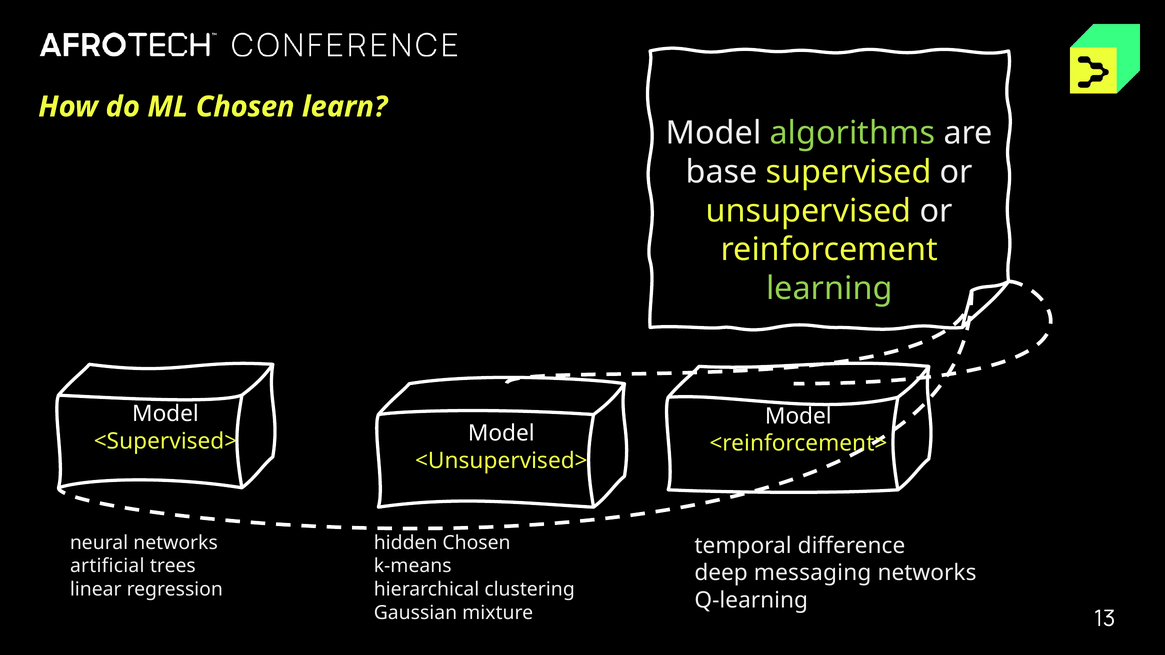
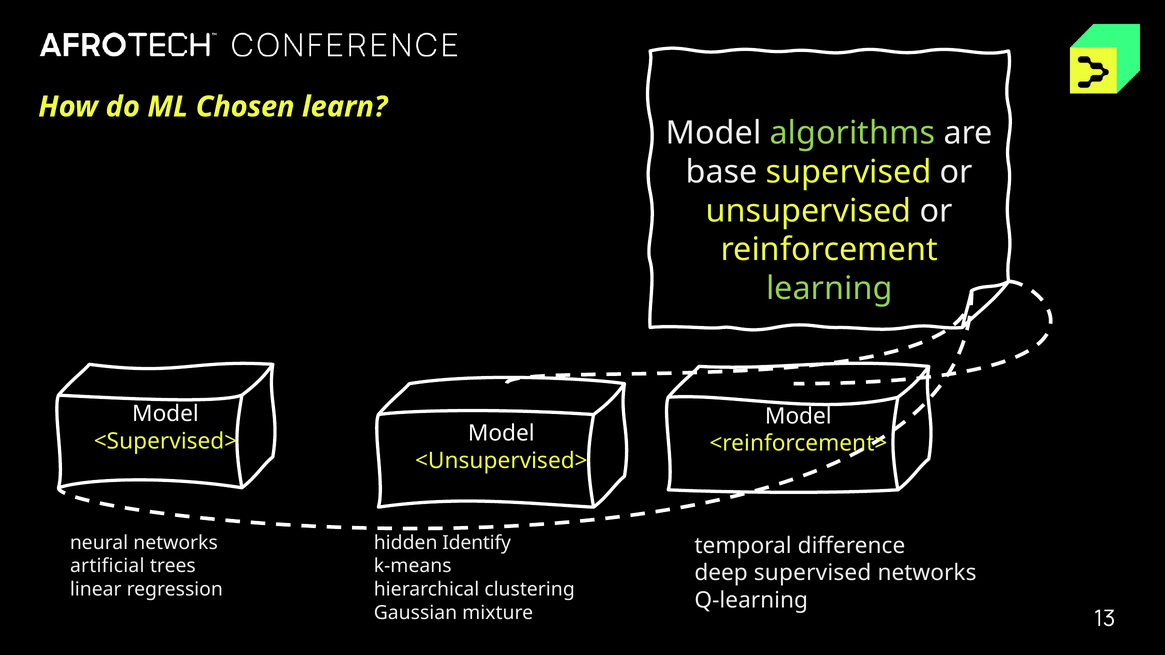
hidden Chosen: Chosen -> Identify (477, 543)
deep messaging: messaging -> supervised (813, 573)
